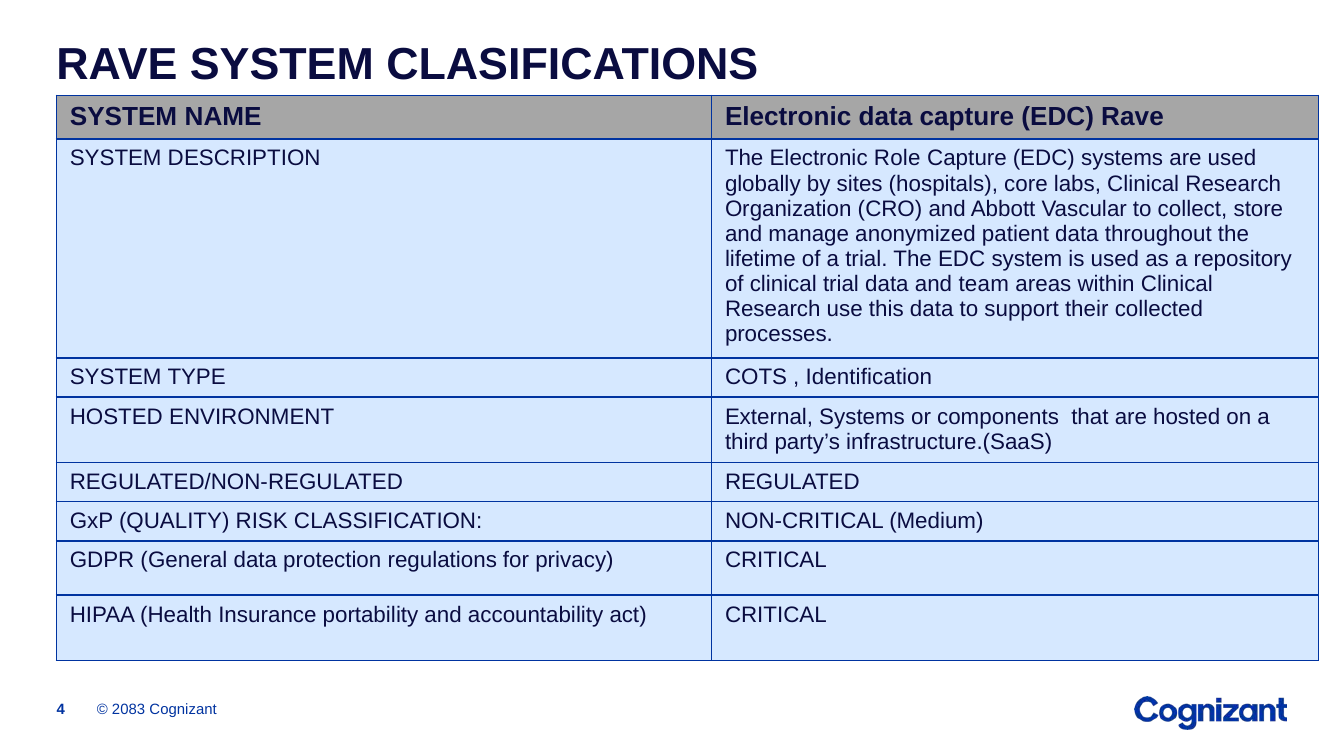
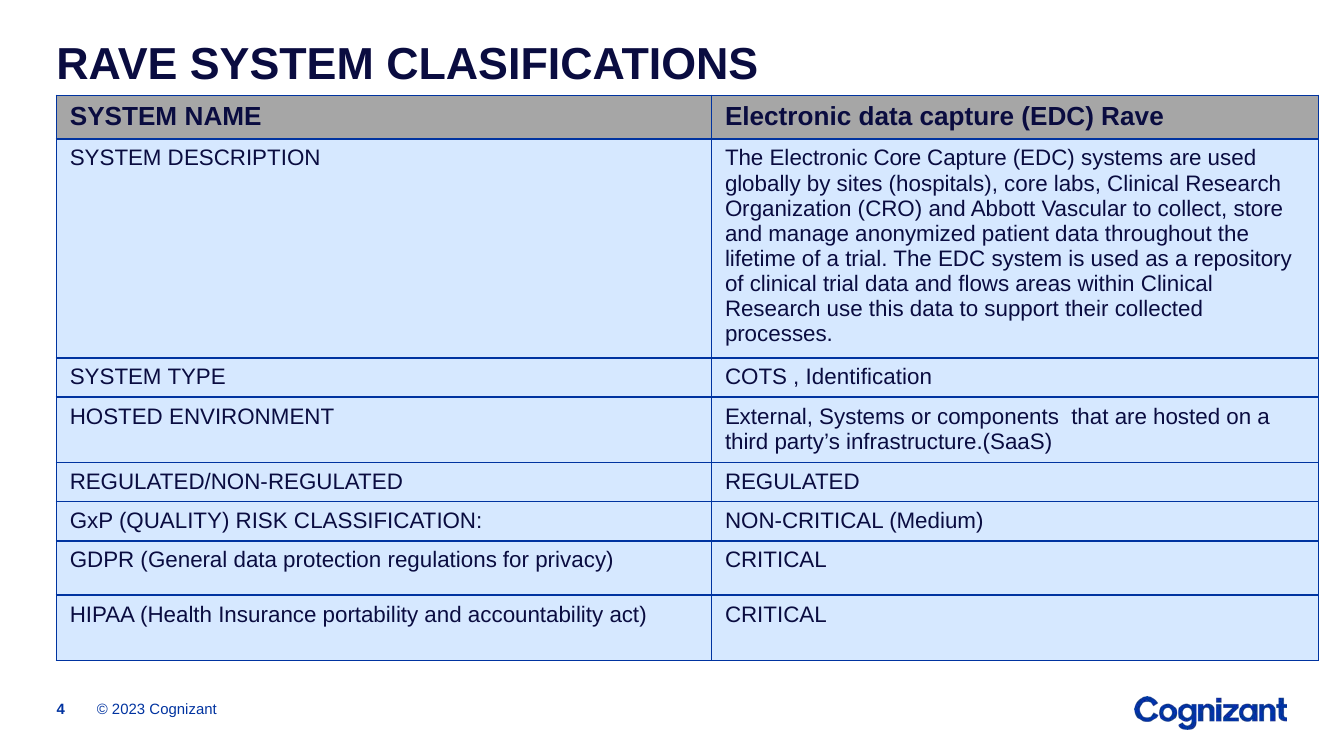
Electronic Role: Role -> Core (898, 158)
team: team -> flows (984, 284)
2083: 2083 -> 2023 (129, 709)
